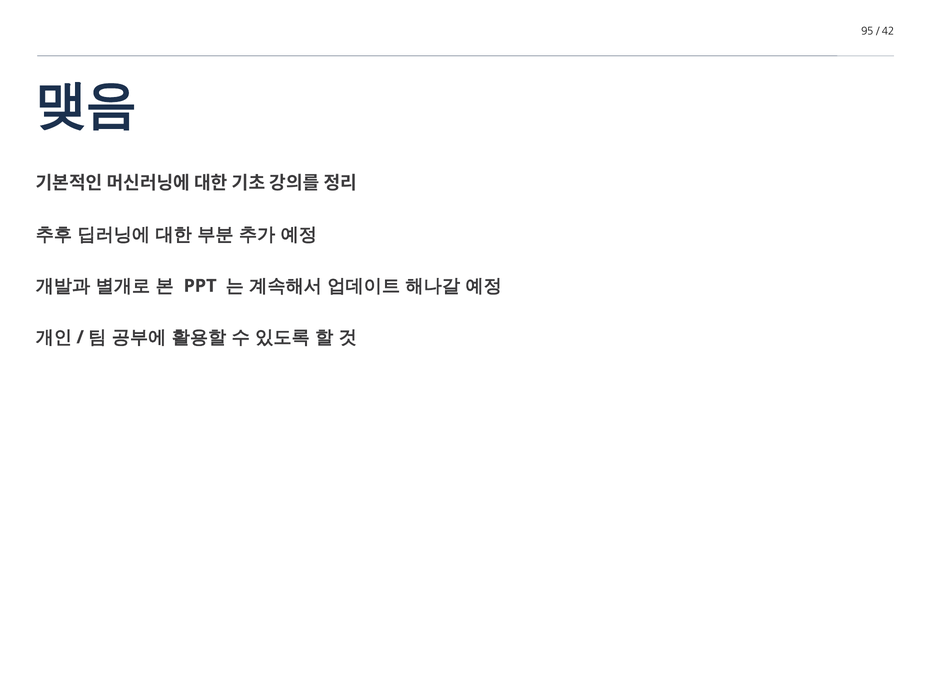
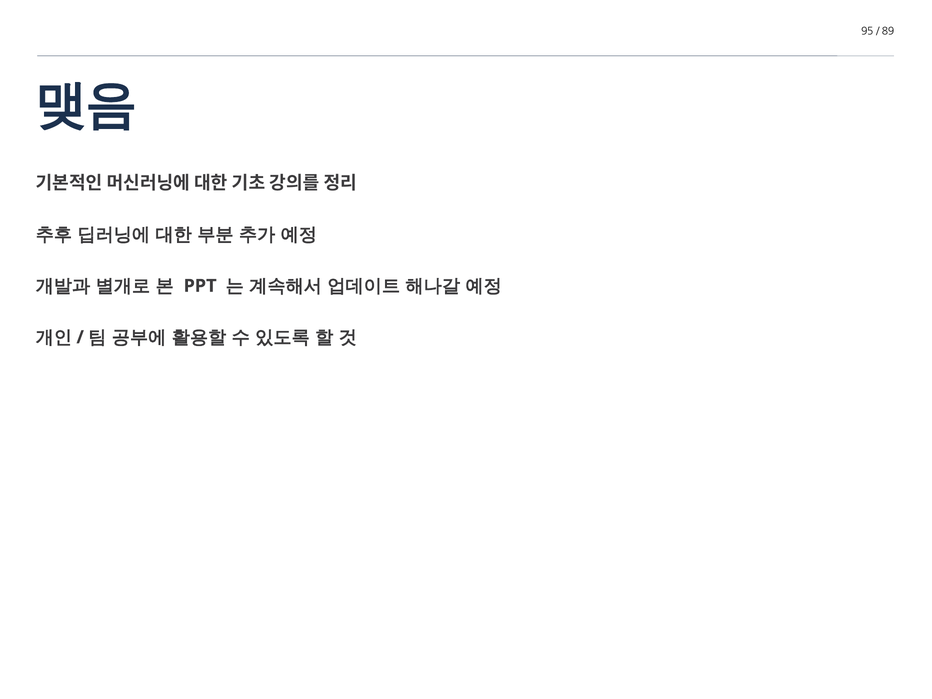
42: 42 -> 89 (888, 31)
